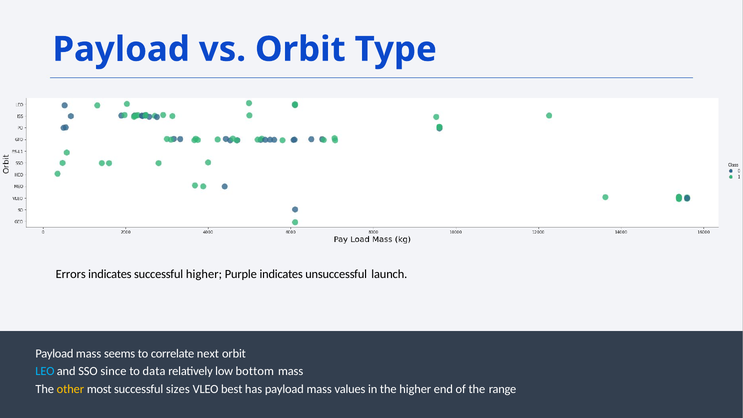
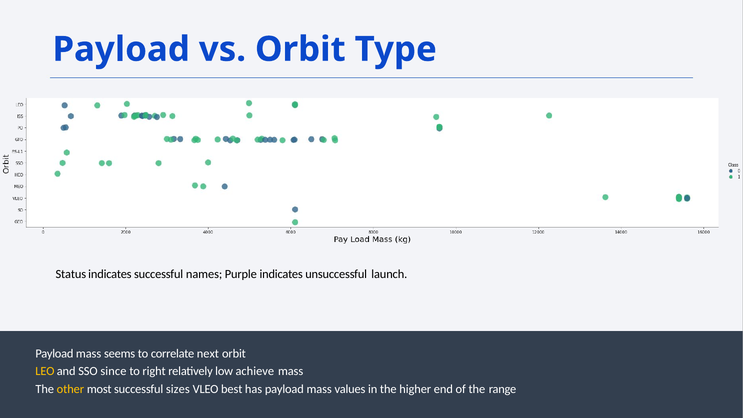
Errors: Errors -> Status (71, 274)
successful higher: higher -> names (204, 274)
LEO colour: light blue -> yellow (45, 371)
data: data -> right (154, 371)
bottom: bottom -> achieve (255, 371)
